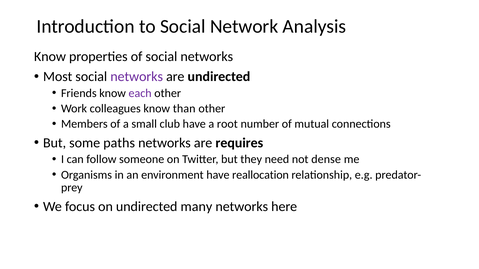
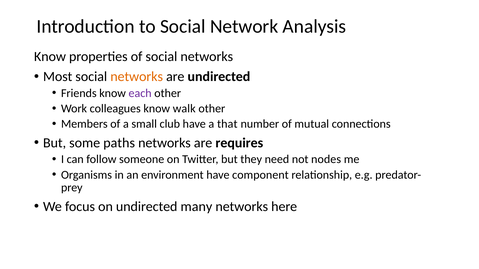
networks colour: purple -> orange (137, 77)
than: than -> walk (184, 109)
root: root -> that (227, 124)
dense: dense -> nodes (326, 160)
reallocation: reallocation -> component (260, 175)
